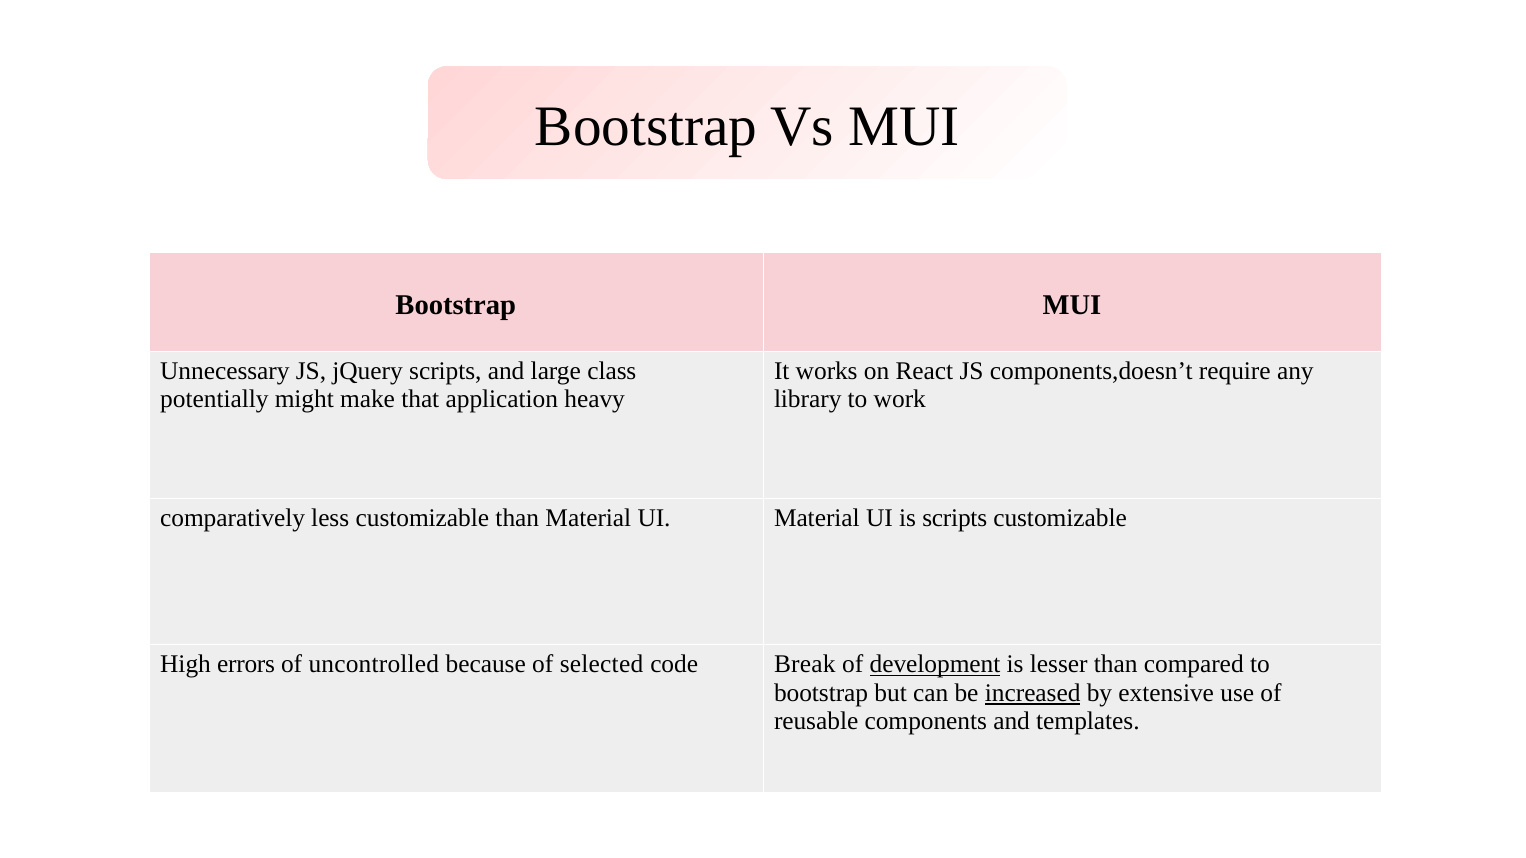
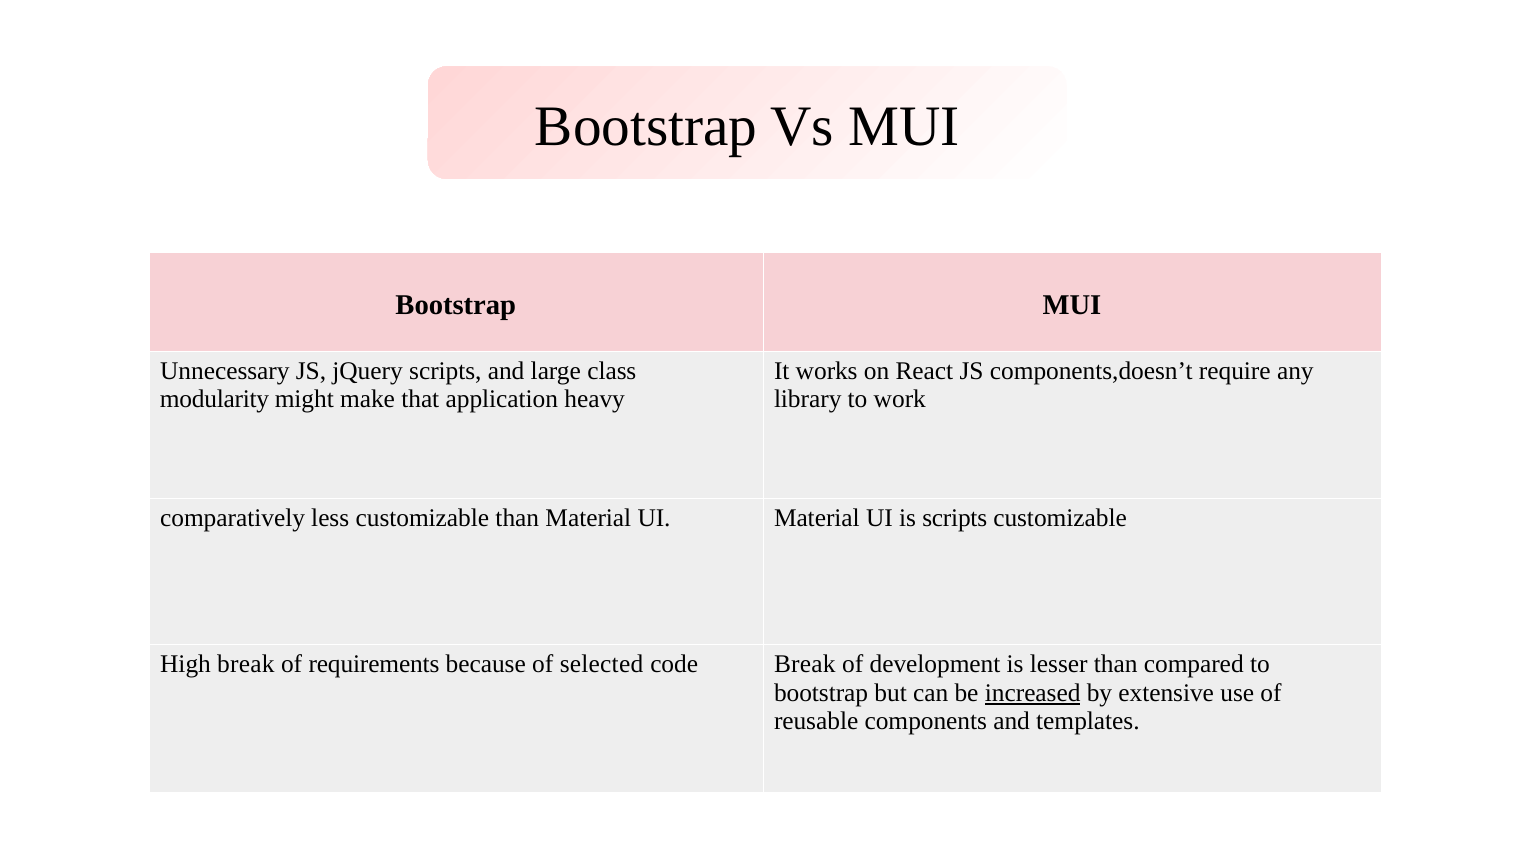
potentially: potentially -> modularity (214, 399)
High errors: errors -> break (246, 665)
uncontrolled: uncontrolled -> requirements (374, 665)
development underline: present -> none (935, 665)
